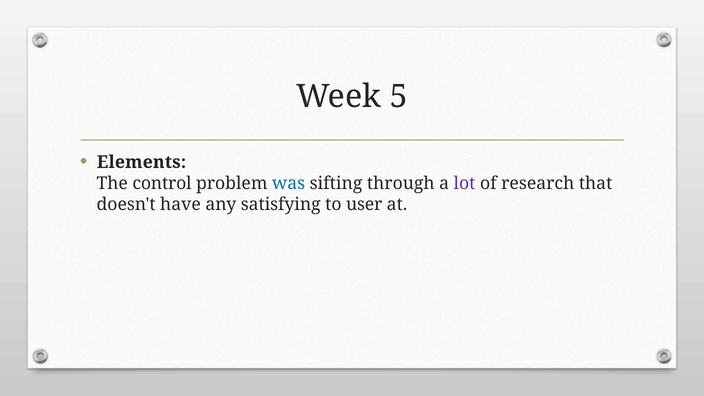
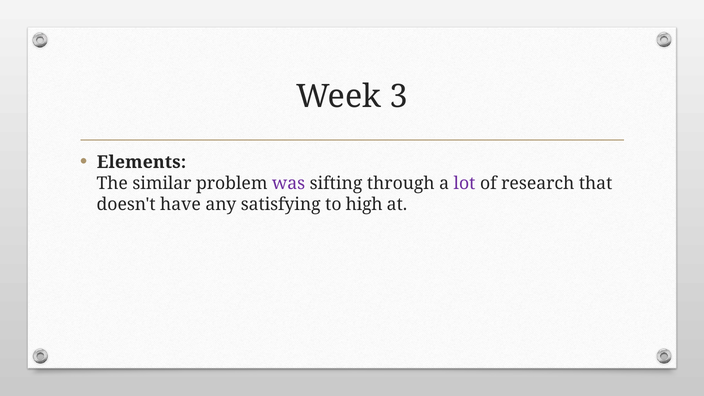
5: 5 -> 3 (399, 97)
control: control -> similar (162, 183)
was colour: blue -> purple (289, 183)
user: user -> high (364, 204)
